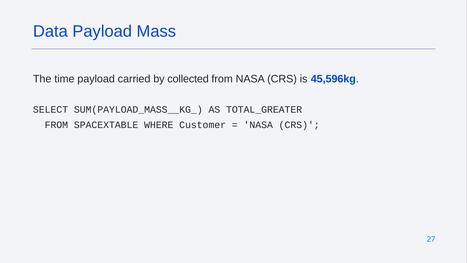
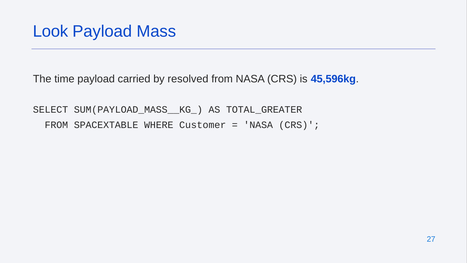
Data: Data -> Look (50, 31)
collected: collected -> resolved (188, 79)
